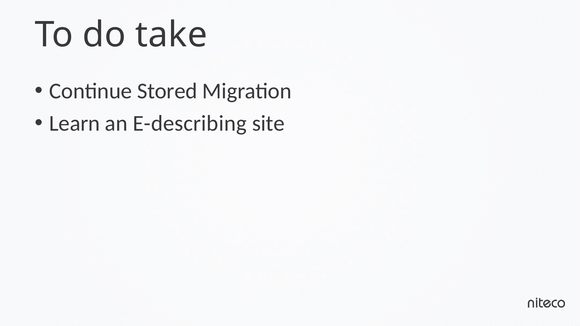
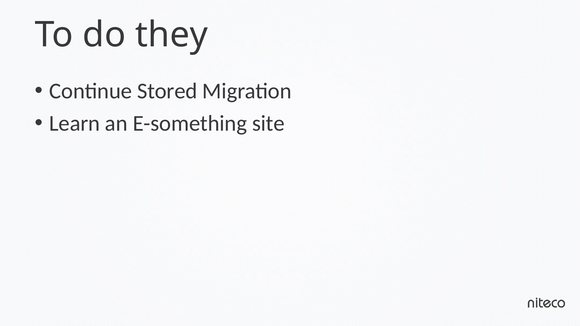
take: take -> they (171, 35)
E-describing: E-describing -> E-something (190, 123)
